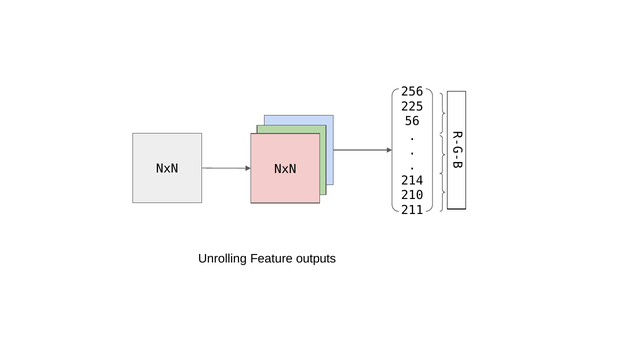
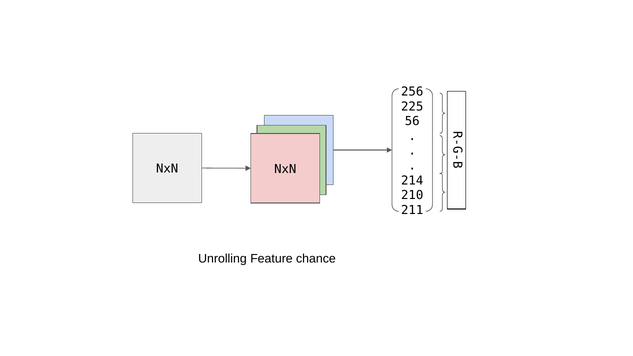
outputs: outputs -> chance (316, 259)
